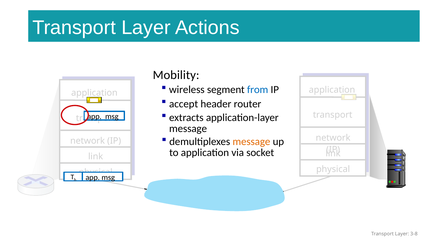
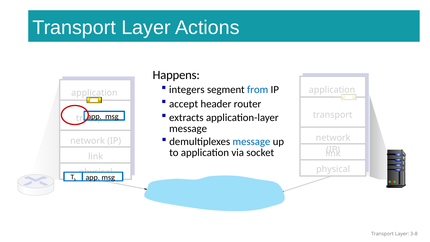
Mobility: Mobility -> Happens (176, 75)
wireless: wireless -> integers (187, 90)
message colour: orange -> blue (251, 142)
